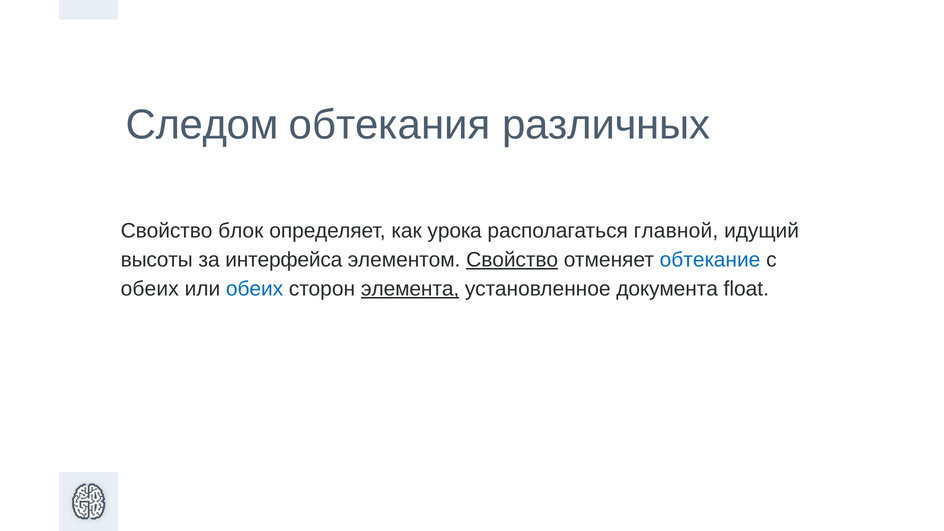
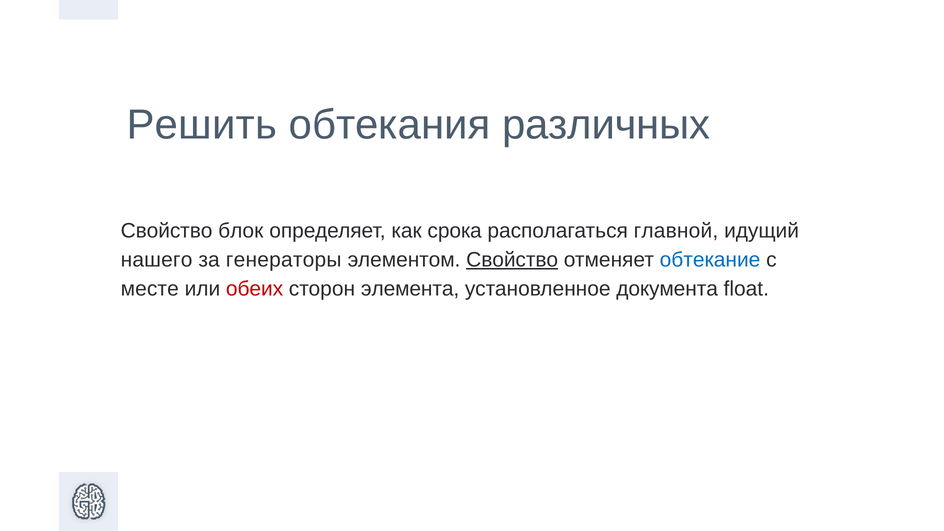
Следом: Следом -> Решить (202, 125)
урока: урока -> срока (455, 231)
высоты: высоты -> нашего (157, 260)
интерфейса: интерфейса -> генераторы (284, 260)
обеих: обеих -> месте (150, 289)
обеих colour: blue -> red (255, 289)
элемента underline: present -> none (410, 289)
